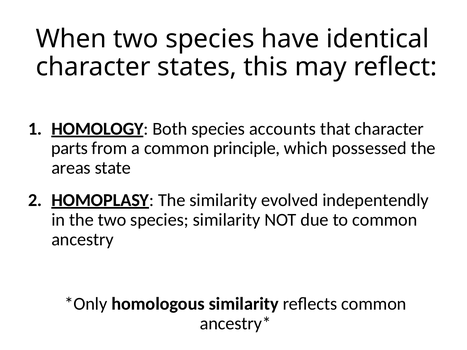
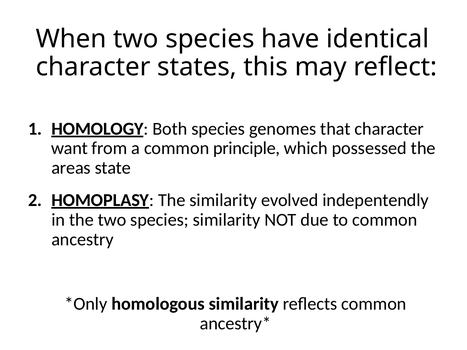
accounts: accounts -> genomes (283, 129)
parts: parts -> want (70, 148)
